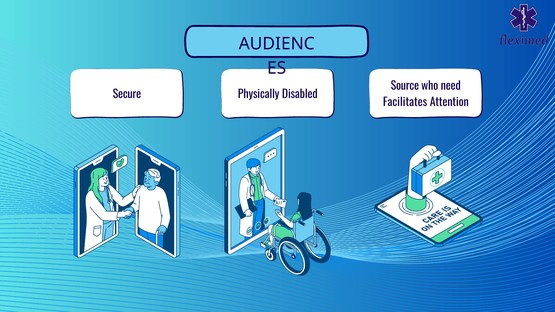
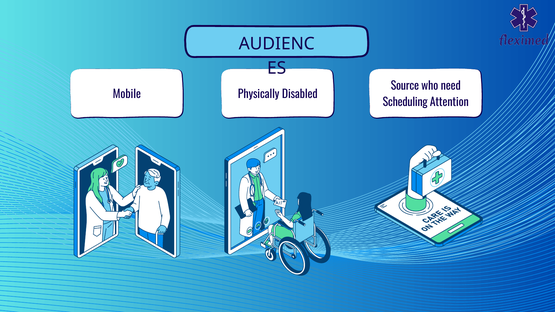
Secure: Secure -> Mobile (127, 94)
Facilitates: Facilitates -> Scheduling (405, 102)
